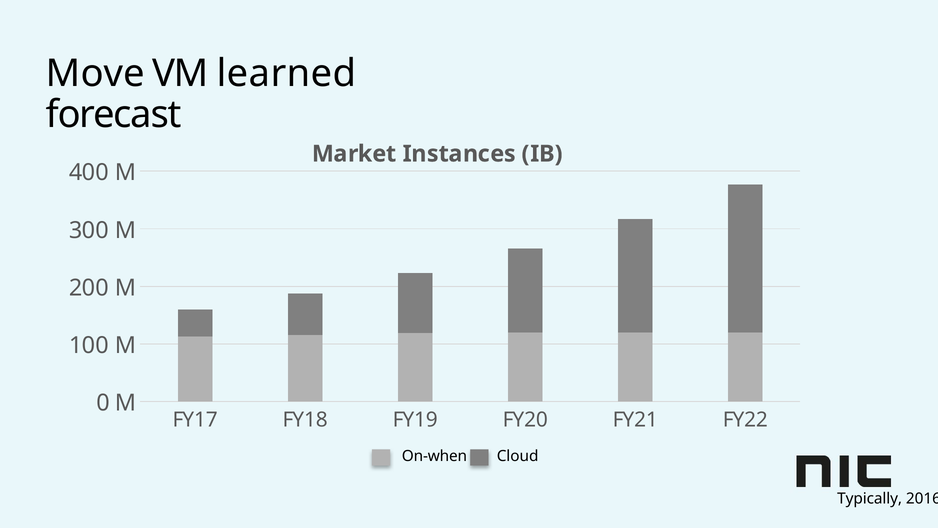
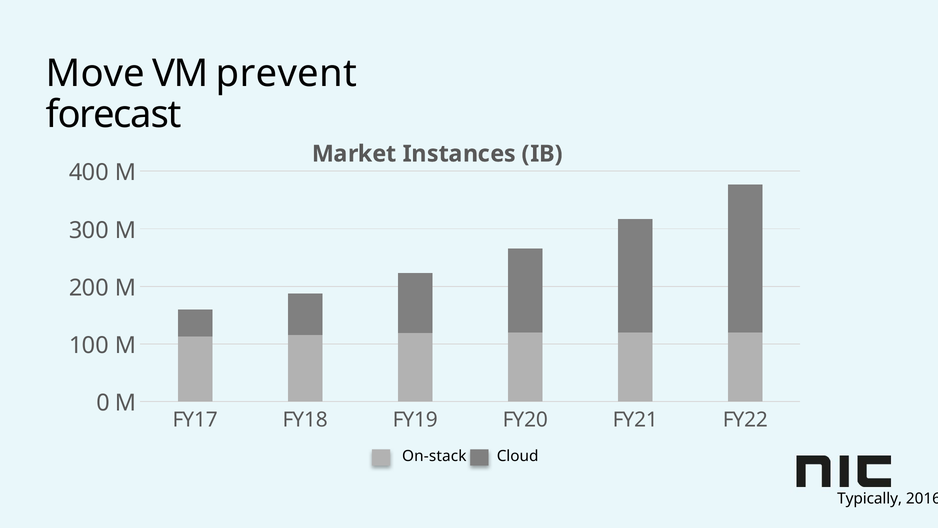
learned: learned -> prevent (287, 73)
On-when: On-when -> On-stack (434, 456)
